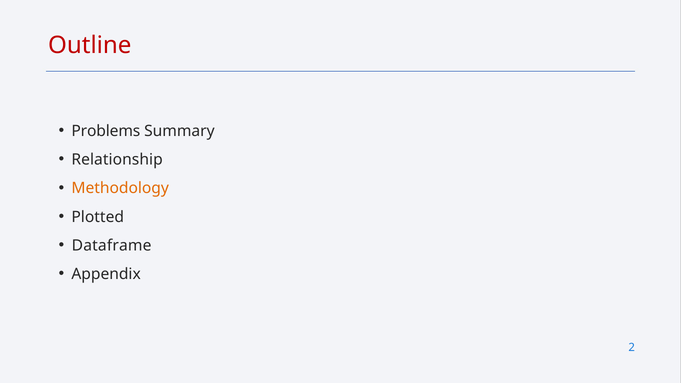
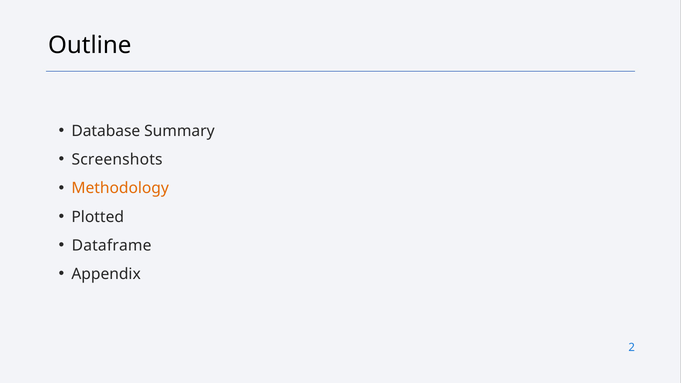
Outline colour: red -> black (90, 45)
Problems: Problems -> Database (106, 131)
Relationship: Relationship -> Screenshots (117, 160)
